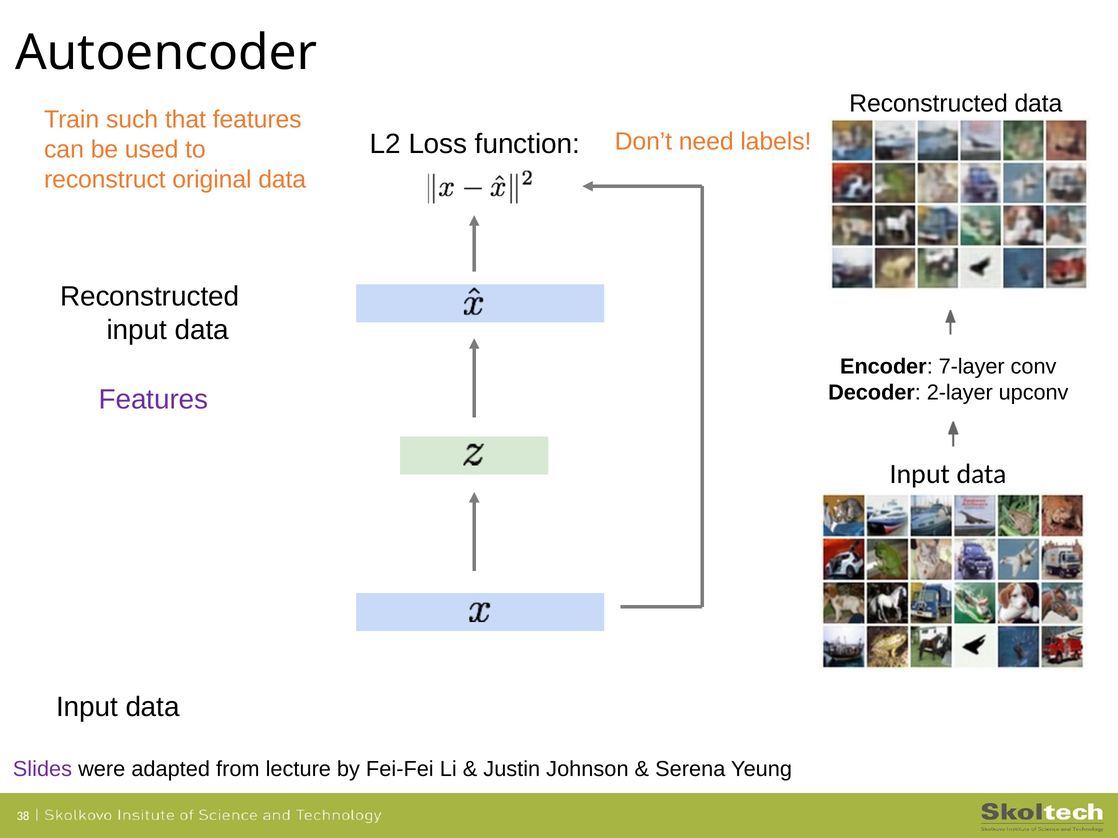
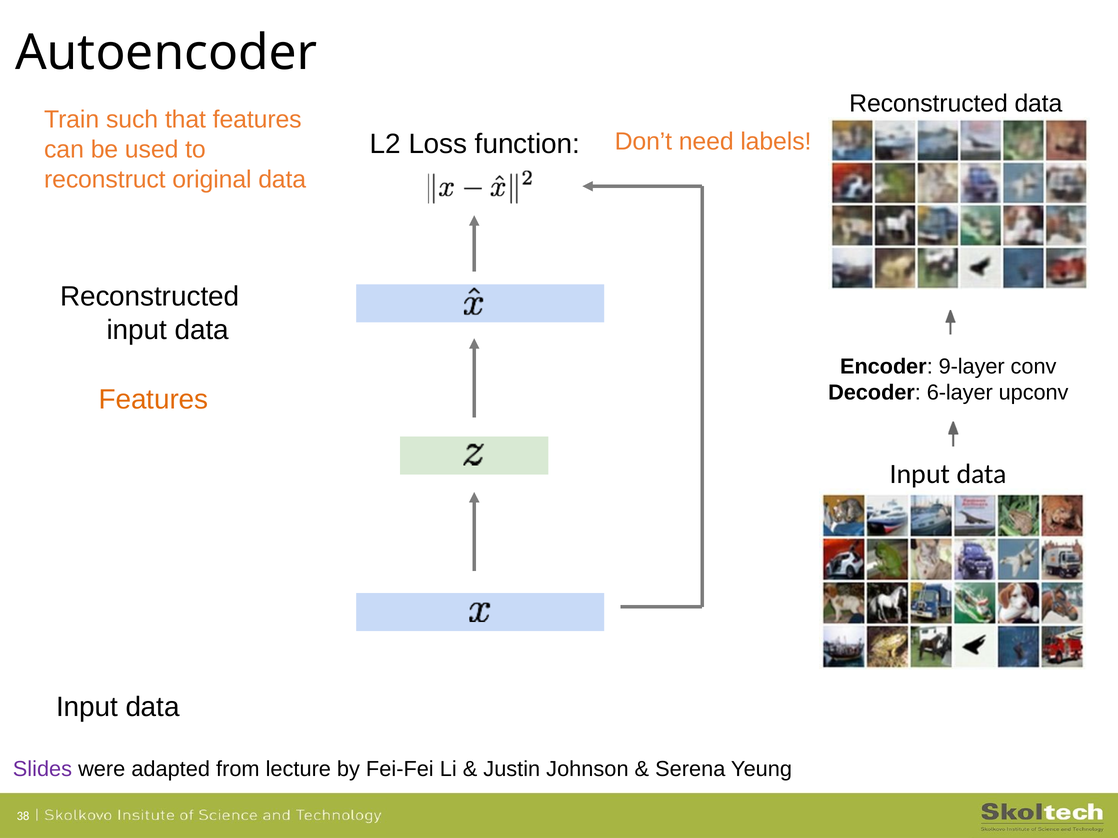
7-layer: 7-layer -> 9-layer (972, 367)
2-layer: 2-layer -> 6-layer (960, 393)
Features colour: purple -> orange (153, 400)
